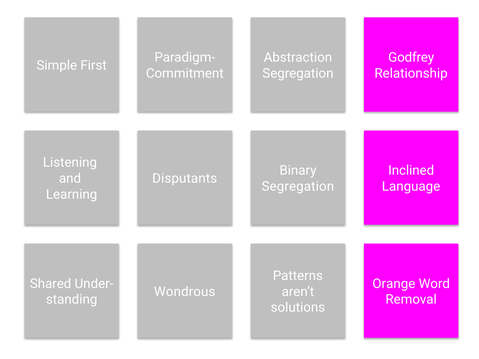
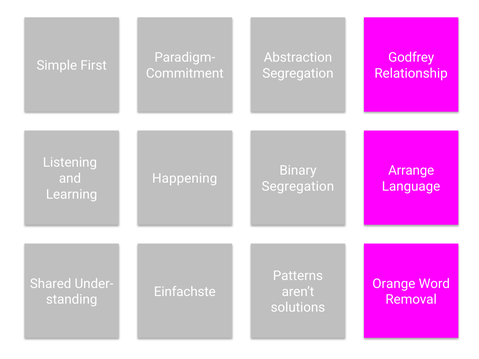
Inclined: Inclined -> Arrange (411, 171)
Disputants: Disputants -> Happening (185, 179)
Wondrous: Wondrous -> Einfachste (185, 292)
